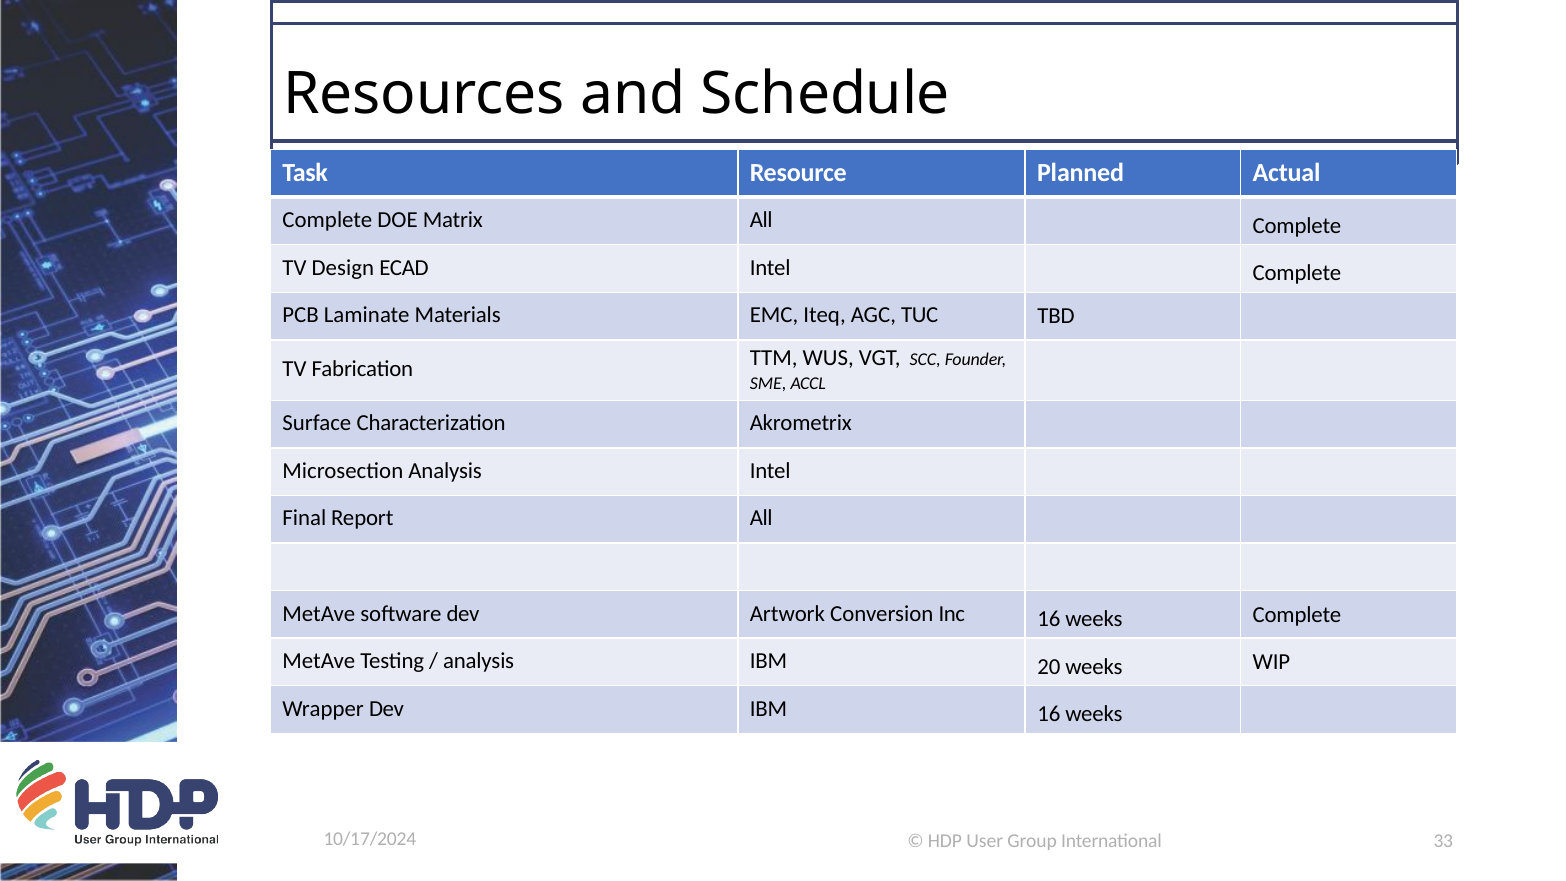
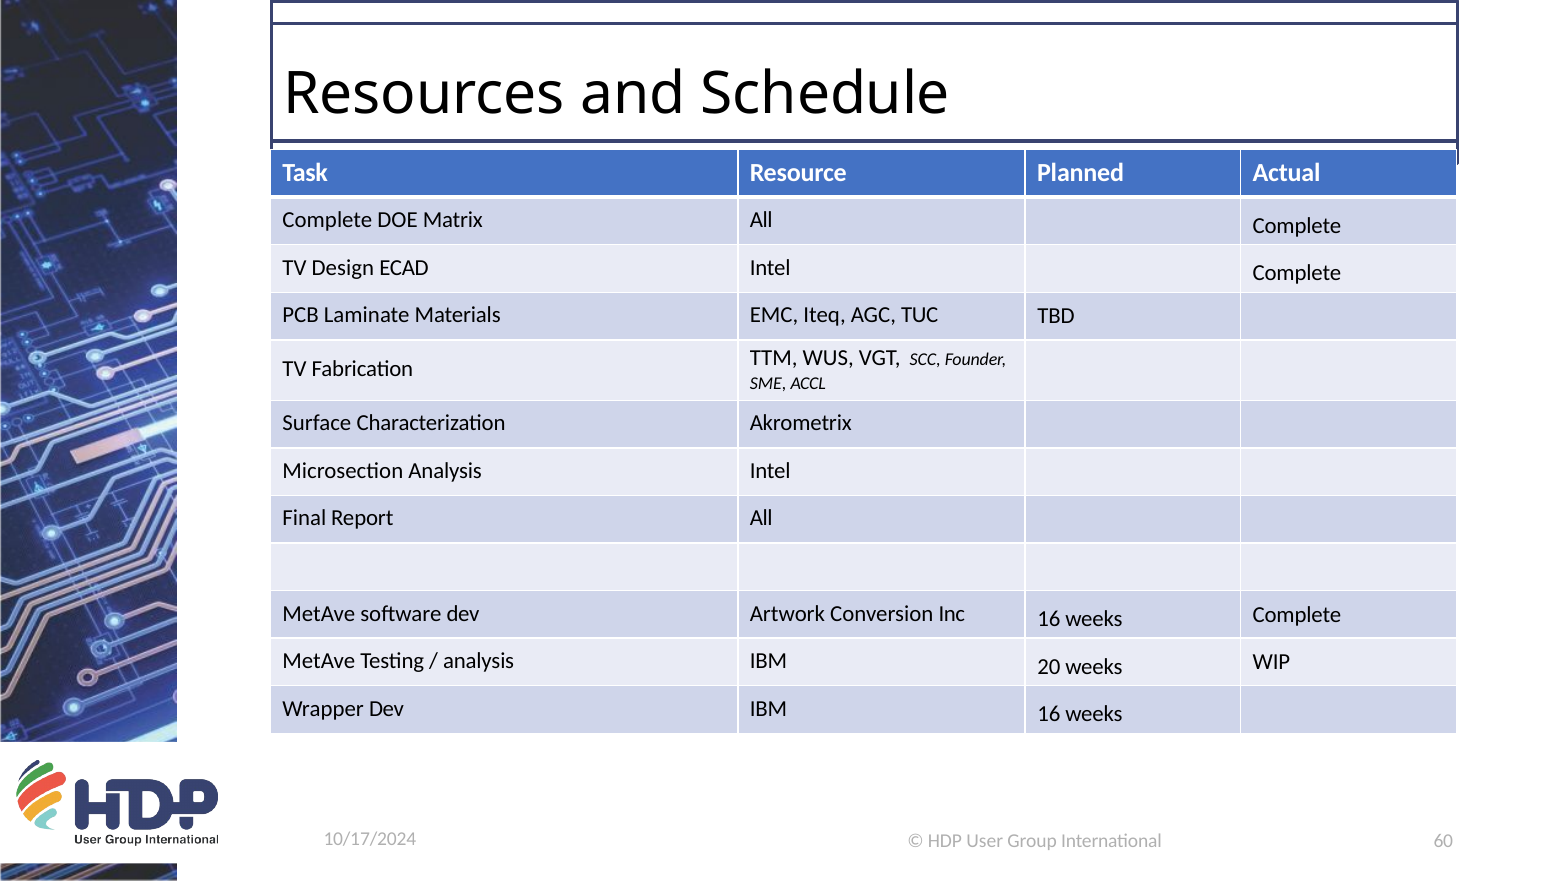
33: 33 -> 60 (1443, 840)
